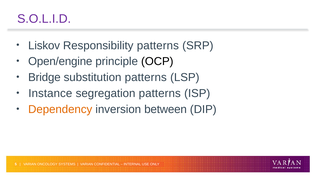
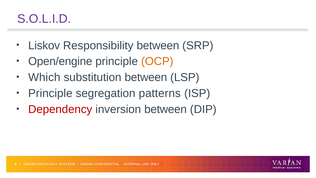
Responsibility patterns: patterns -> between (158, 45)
OCP colour: black -> orange (157, 61)
Bridge: Bridge -> Which (44, 77)
substitution patterns: patterns -> between (146, 77)
Instance: Instance -> Principle (50, 93)
Dependency colour: orange -> red (60, 109)
